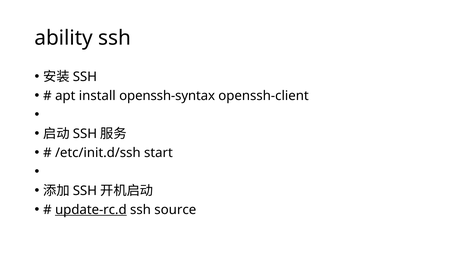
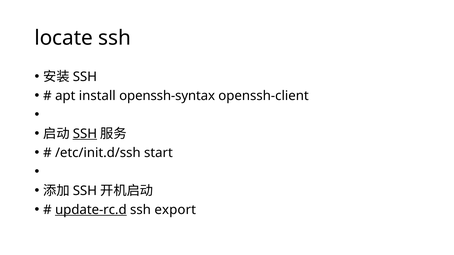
ability: ability -> locate (64, 38)
SSH underline: none -> present (85, 134)
source: source -> export (175, 210)
